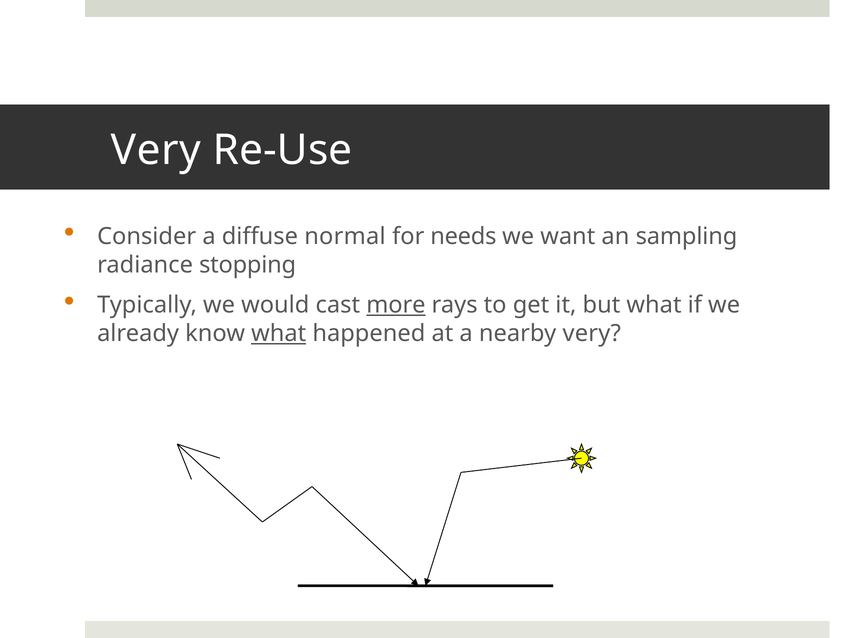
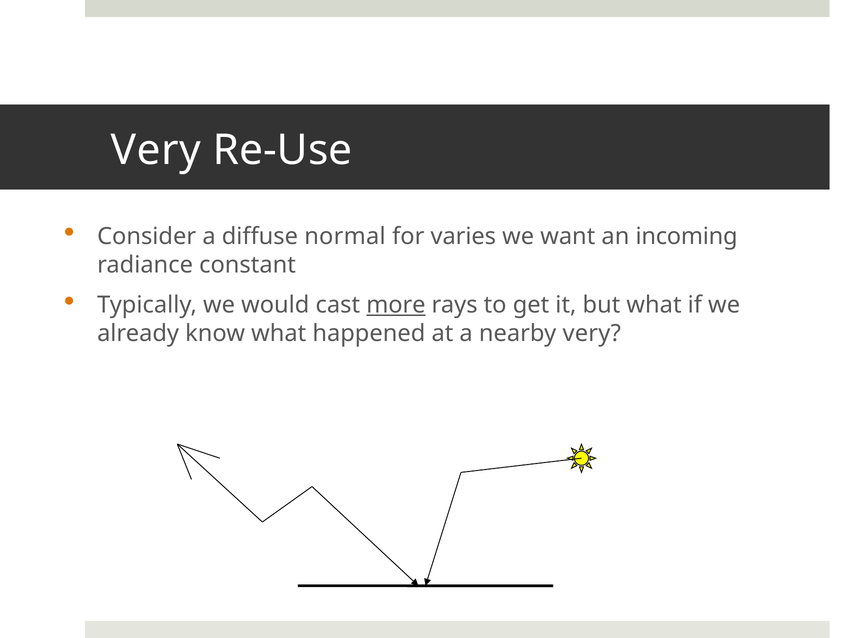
needs: needs -> varies (463, 237)
sampling: sampling -> incoming (687, 237)
stopping: stopping -> constant (247, 265)
what underline: present -> none (279, 334)
